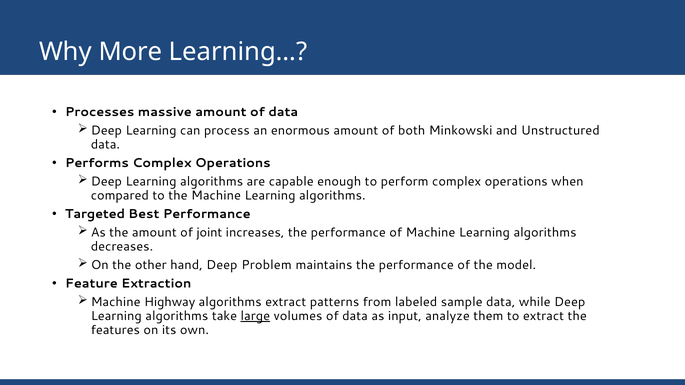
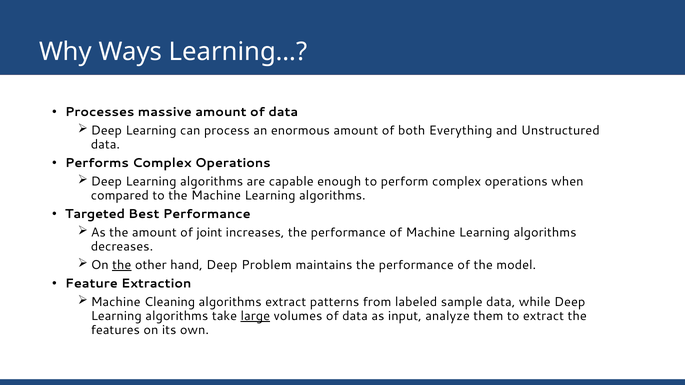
More: More -> Ways (130, 52)
Minkowski: Minkowski -> Everything (461, 131)
the underline: none -> present (122, 265)
Highway: Highway -> Cleaning (170, 302)
